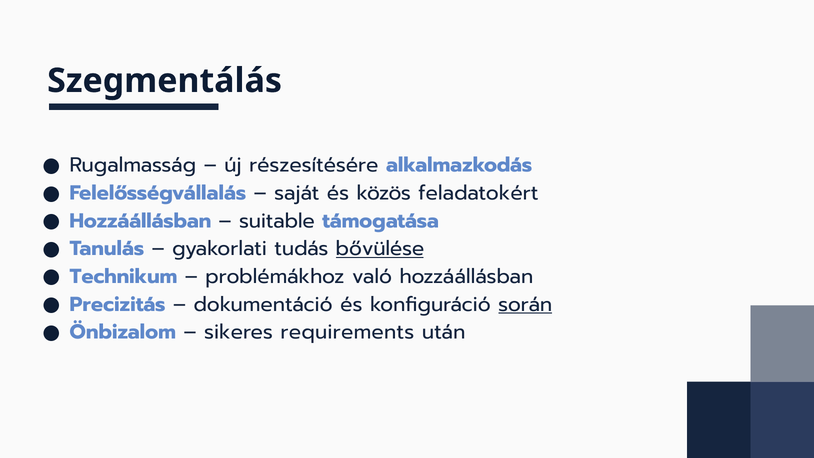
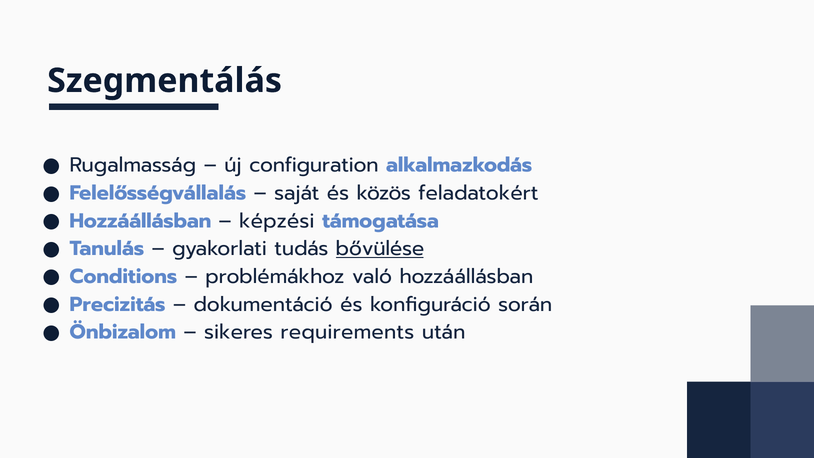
részesítésére: részesítésére -> configuration (314, 165)
suitable: suitable -> képzési (277, 221)
Technikum: Technikum -> Conditions (123, 276)
során underline: present -> none (525, 304)
